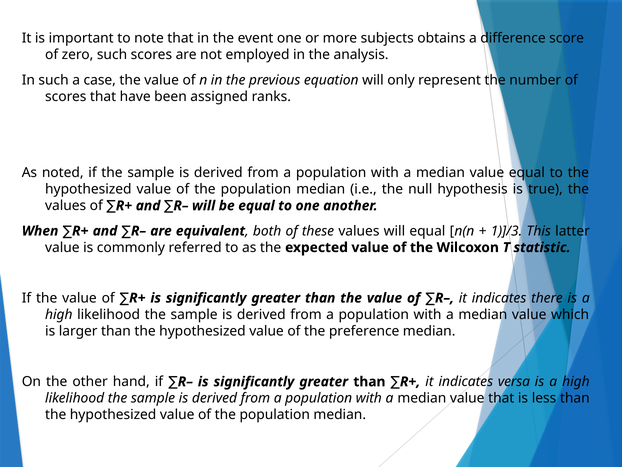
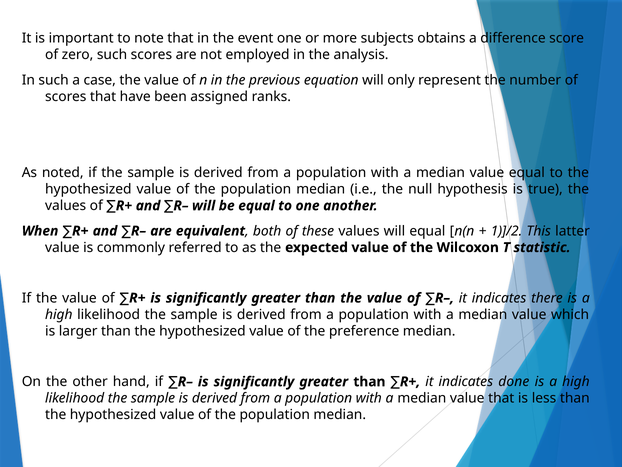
1)]/3: 1)]/3 -> 1)]/2 (506, 231)
versa: versa -> done (514, 381)
